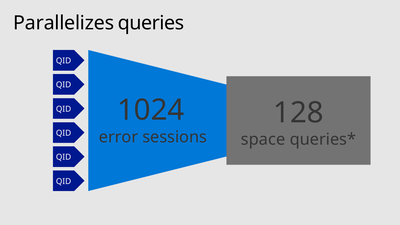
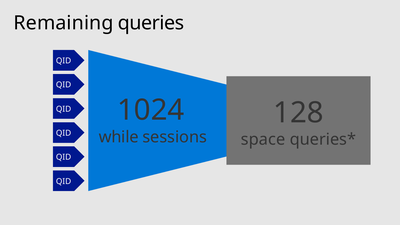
Parallelizes: Parallelizes -> Remaining (64, 23)
error: error -> while (119, 137)
